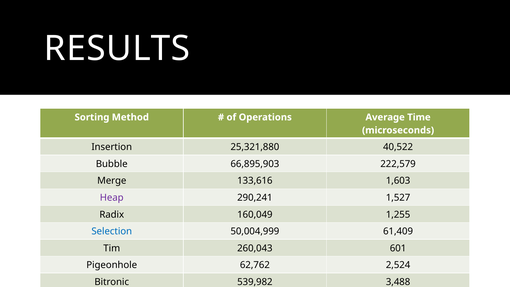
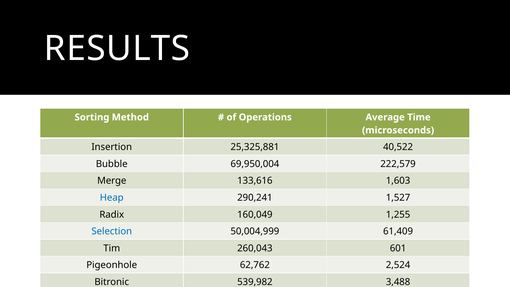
25,321,880: 25,321,880 -> 25,325,881 (255, 147)
66,895,903: 66,895,903 -> 69,950,004 (255, 164)
Heap colour: purple -> blue (112, 198)
